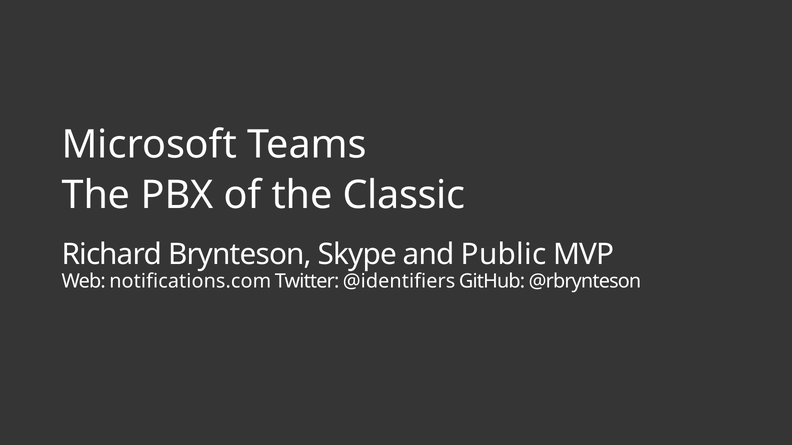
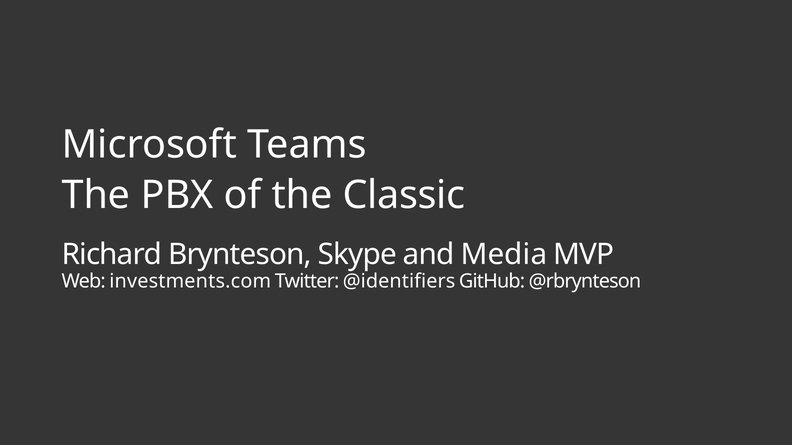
Public: Public -> Media (504, 255)
notifications.com: notifications.com -> investments.com (190, 281)
